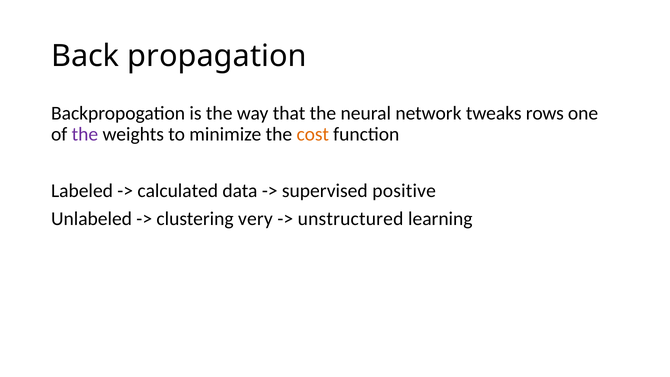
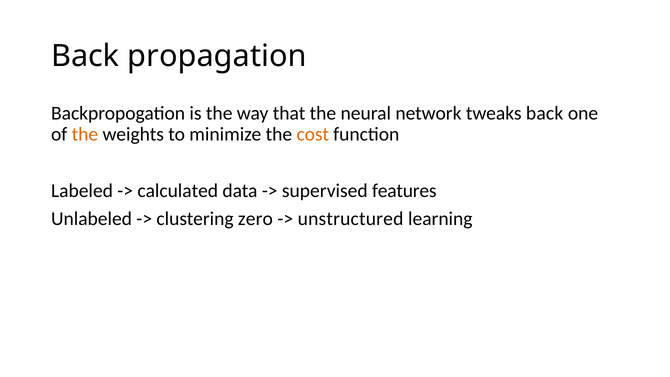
tweaks rows: rows -> back (545, 113)
the colour: purple -> orange (85, 134)
positive: positive -> features (404, 191)
very: very -> zero (255, 219)
